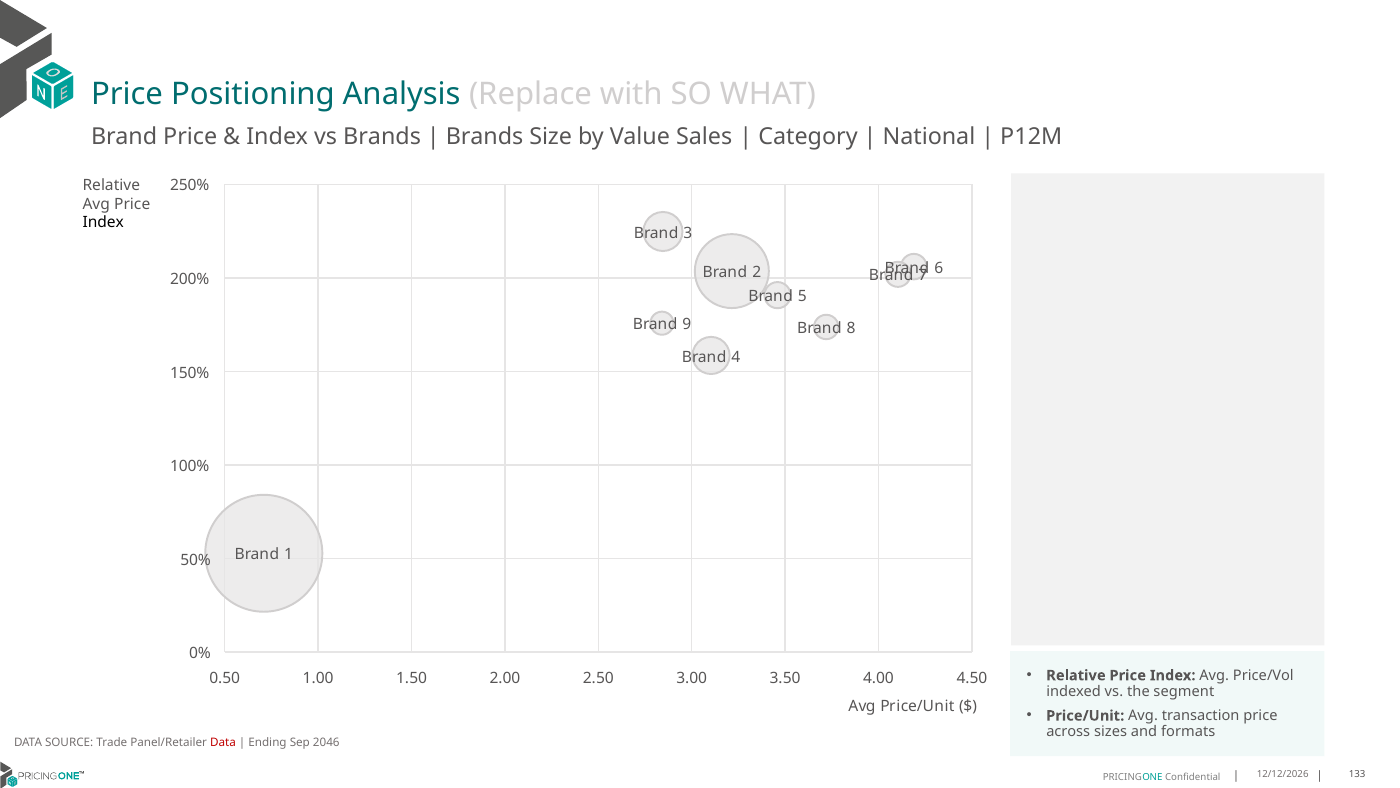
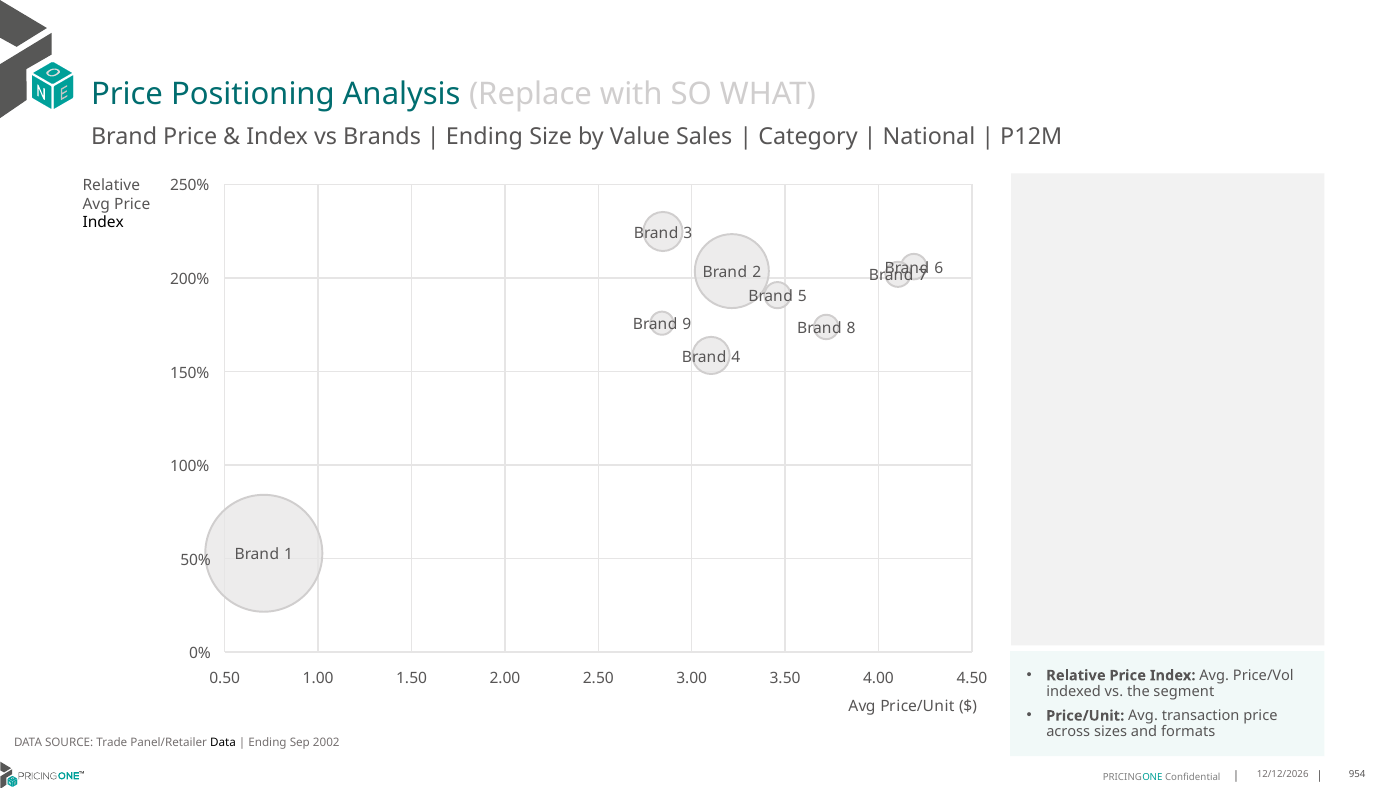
Brands: Brands -> Ending (484, 136)
Data colour: red -> black (223, 742)
2046: 2046 -> 2002 (326, 742)
133: 133 -> 954 (1357, 774)
